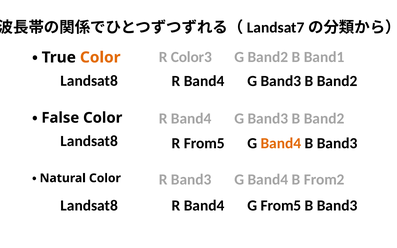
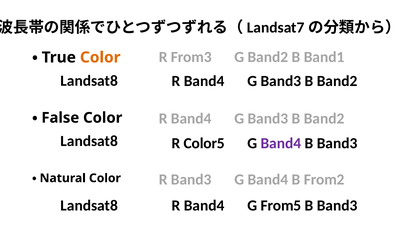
Color3: Color3 -> From3 (191, 57)
R From5: From5 -> Color5 (204, 143)
Band4 colour: orange -> purple (281, 143)
